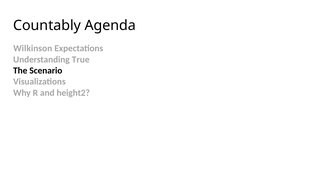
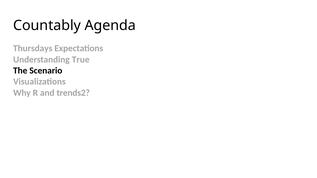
Wilkinson: Wilkinson -> Thursdays (33, 49)
height2: height2 -> trends2 (73, 93)
